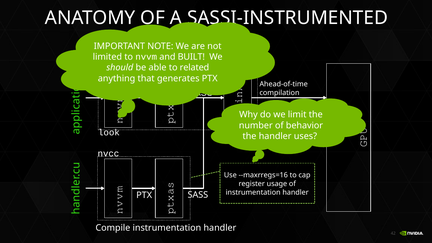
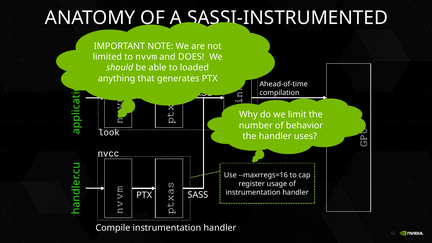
BUILT: BUILT -> DOES (191, 57)
related: related -> loaded (194, 68)
